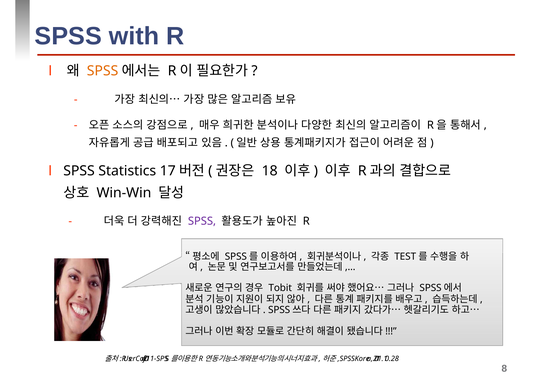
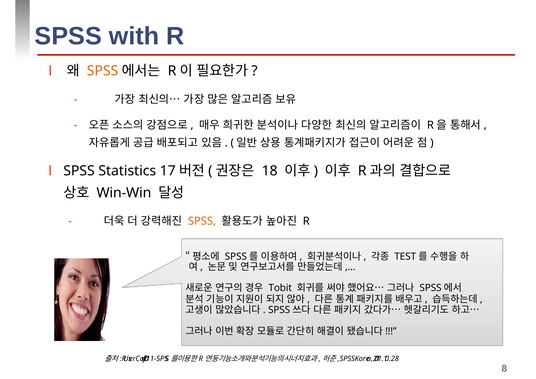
SPSS colour: purple -> orange (202, 221)
